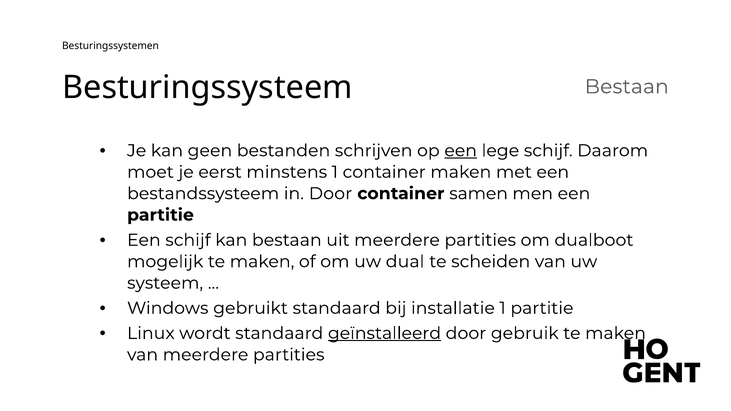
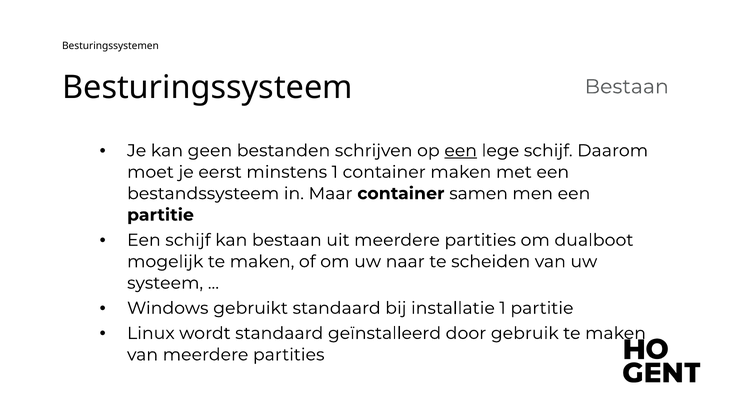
in Door: Door -> Maar (331, 194)
dual: dual -> naar (405, 262)
geïnstalleerd underline: present -> none (384, 333)
